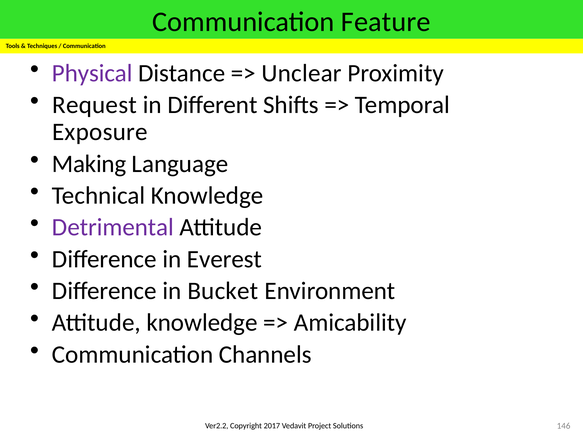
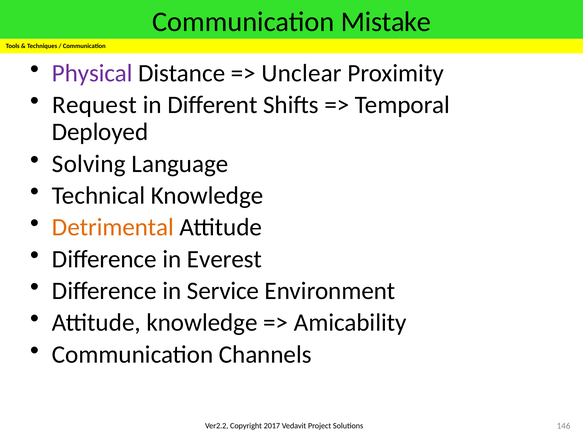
Feature: Feature -> Mistake (386, 22)
Exposure: Exposure -> Deployed (100, 132)
Making: Making -> Solving (89, 164)
Detrimental colour: purple -> orange (113, 227)
Bucket: Bucket -> Service (223, 291)
